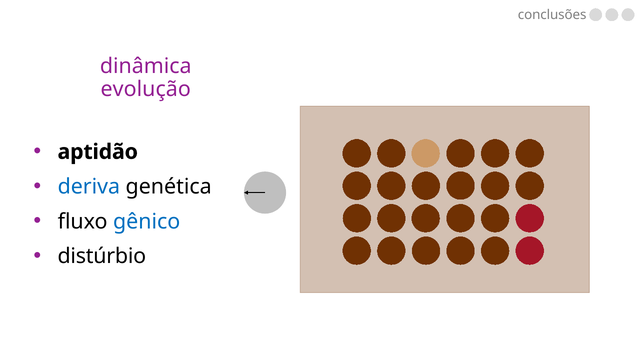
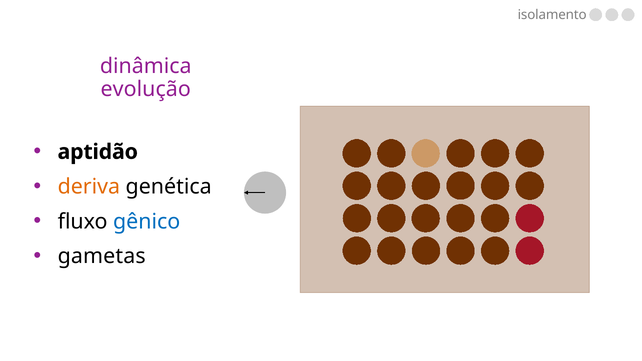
conclusões: conclusões -> isolamento (552, 15)
deriva colour: blue -> orange (89, 187)
distúrbio: distúrbio -> gametas (102, 256)
